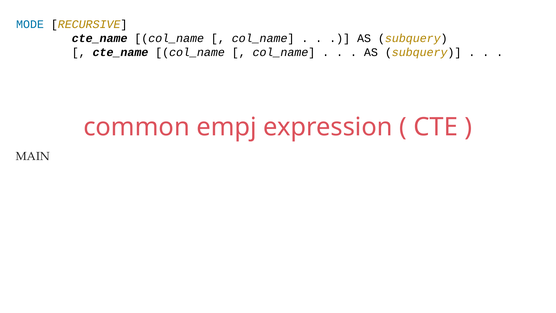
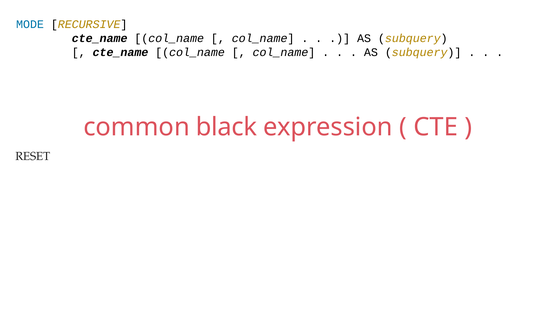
empj: empj -> black (227, 127)
MAIN: MAIN -> RESET (33, 156)
